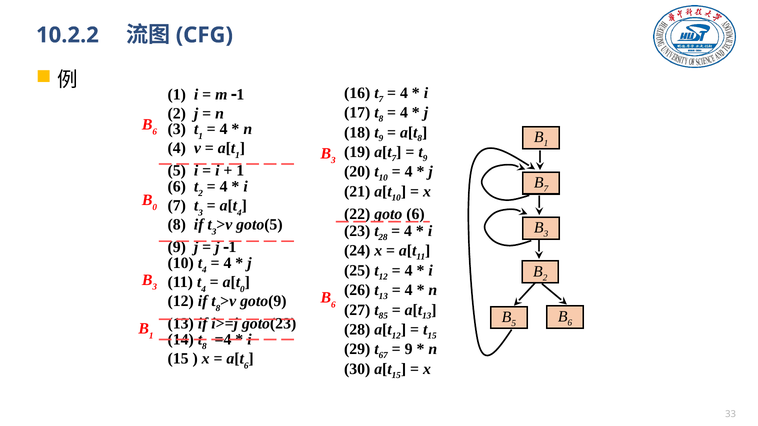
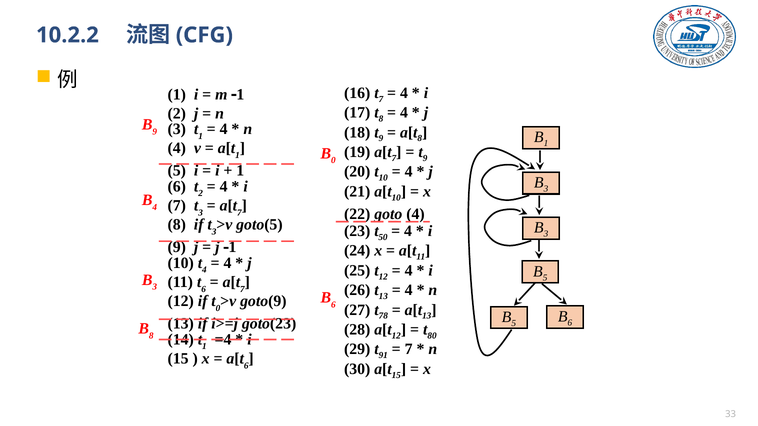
6: 6 -> 9 (155, 132)
3: 3 -> 0 (333, 160)
7: 7 -> 3 (546, 189)
0: 0 -> 4 (155, 207)
4: 4 -> 7 (239, 213)
goto 6: 6 -> 4 (416, 214)
28: 28 -> 50 (383, 237)
2: 2 -> 5 (545, 278)
4: 4 -> 6 (204, 289)
0: 0 -> 7 (242, 289)
8: 8 -> 0 (218, 308)
85: 85 -> 78 (383, 316)
1: 1 -> 8 (151, 336)
15: 15 -> 80 (432, 336)
8: 8 -> 1 (204, 347)
67: 67 -> 91 (383, 356)
9: 9 -> 7 (409, 350)
